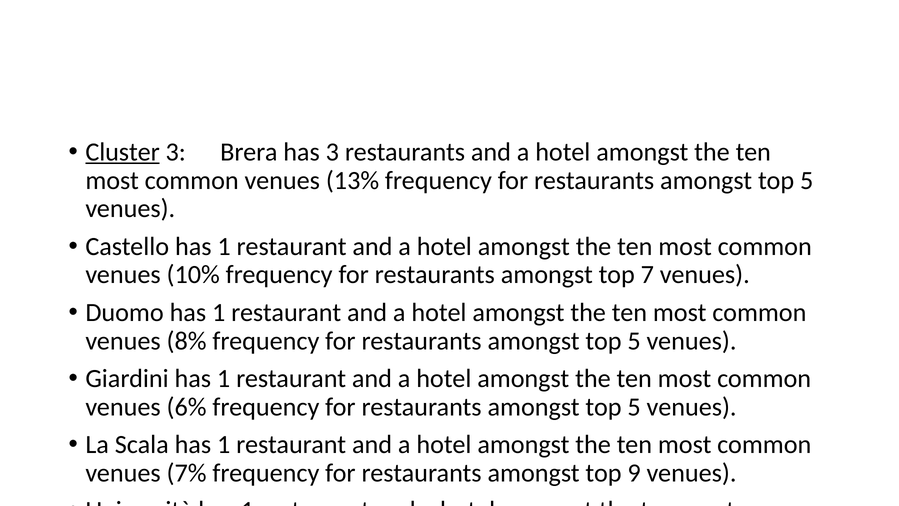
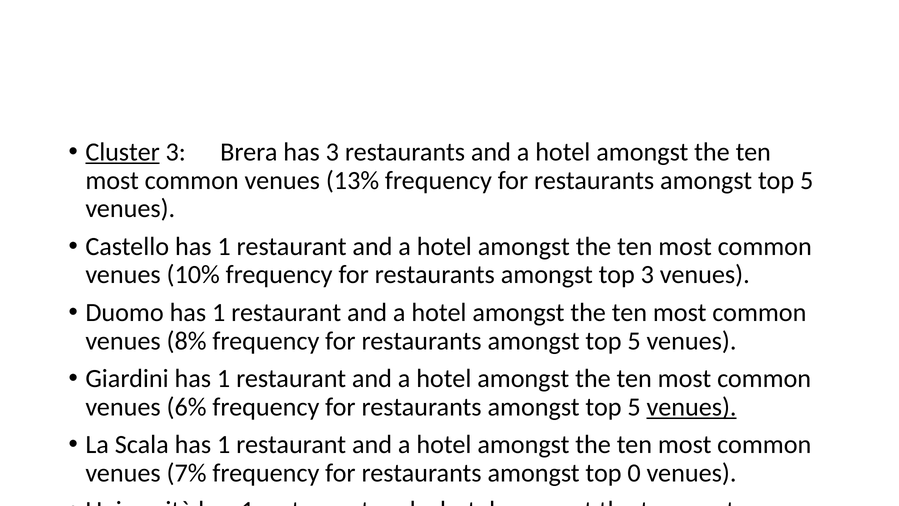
top 7: 7 -> 3 (647, 275)
venues underline: none -> present (692, 407)
9: 9 -> 0 (634, 473)
